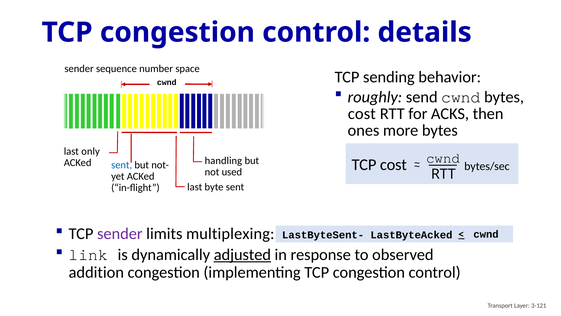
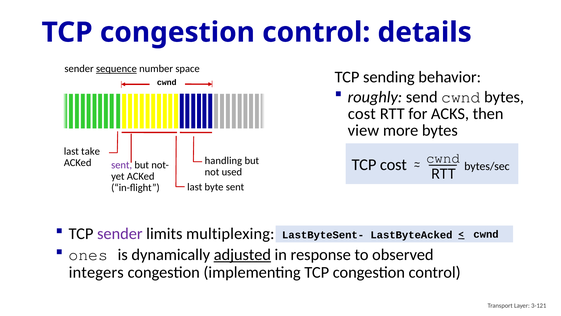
sequence underline: none -> present (116, 69)
ones: ones -> view (363, 130)
only: only -> take (91, 151)
sent colour: blue -> purple (122, 165)
link: link -> ones (88, 254)
addition: addition -> integers (96, 272)
